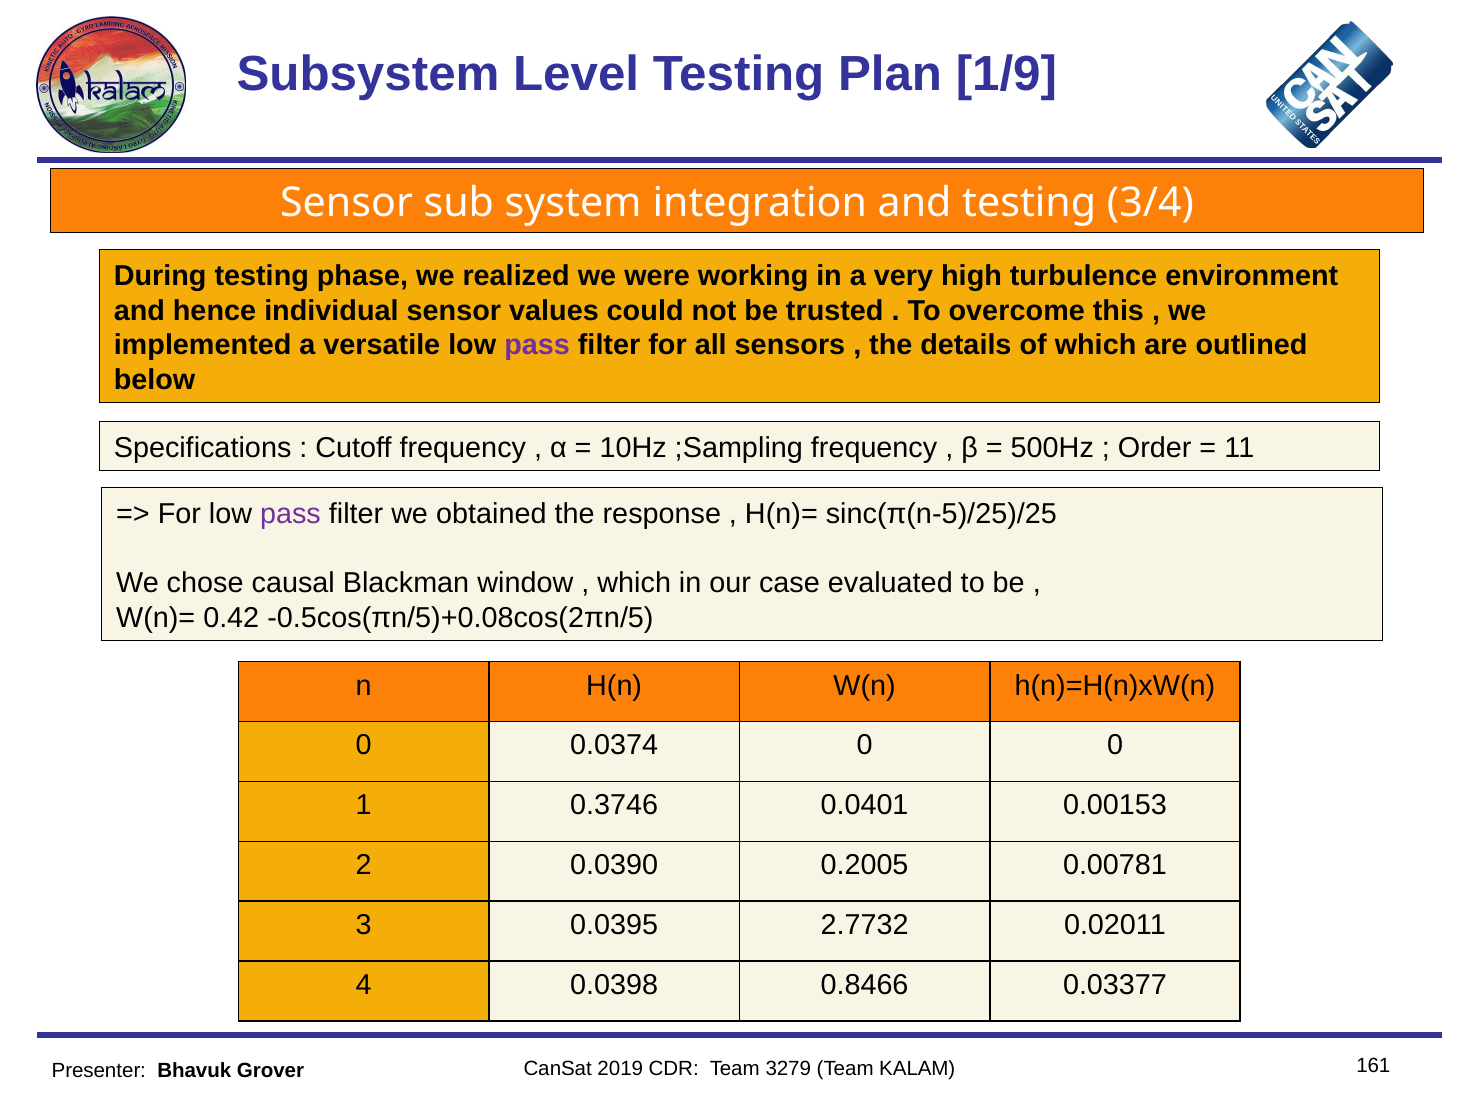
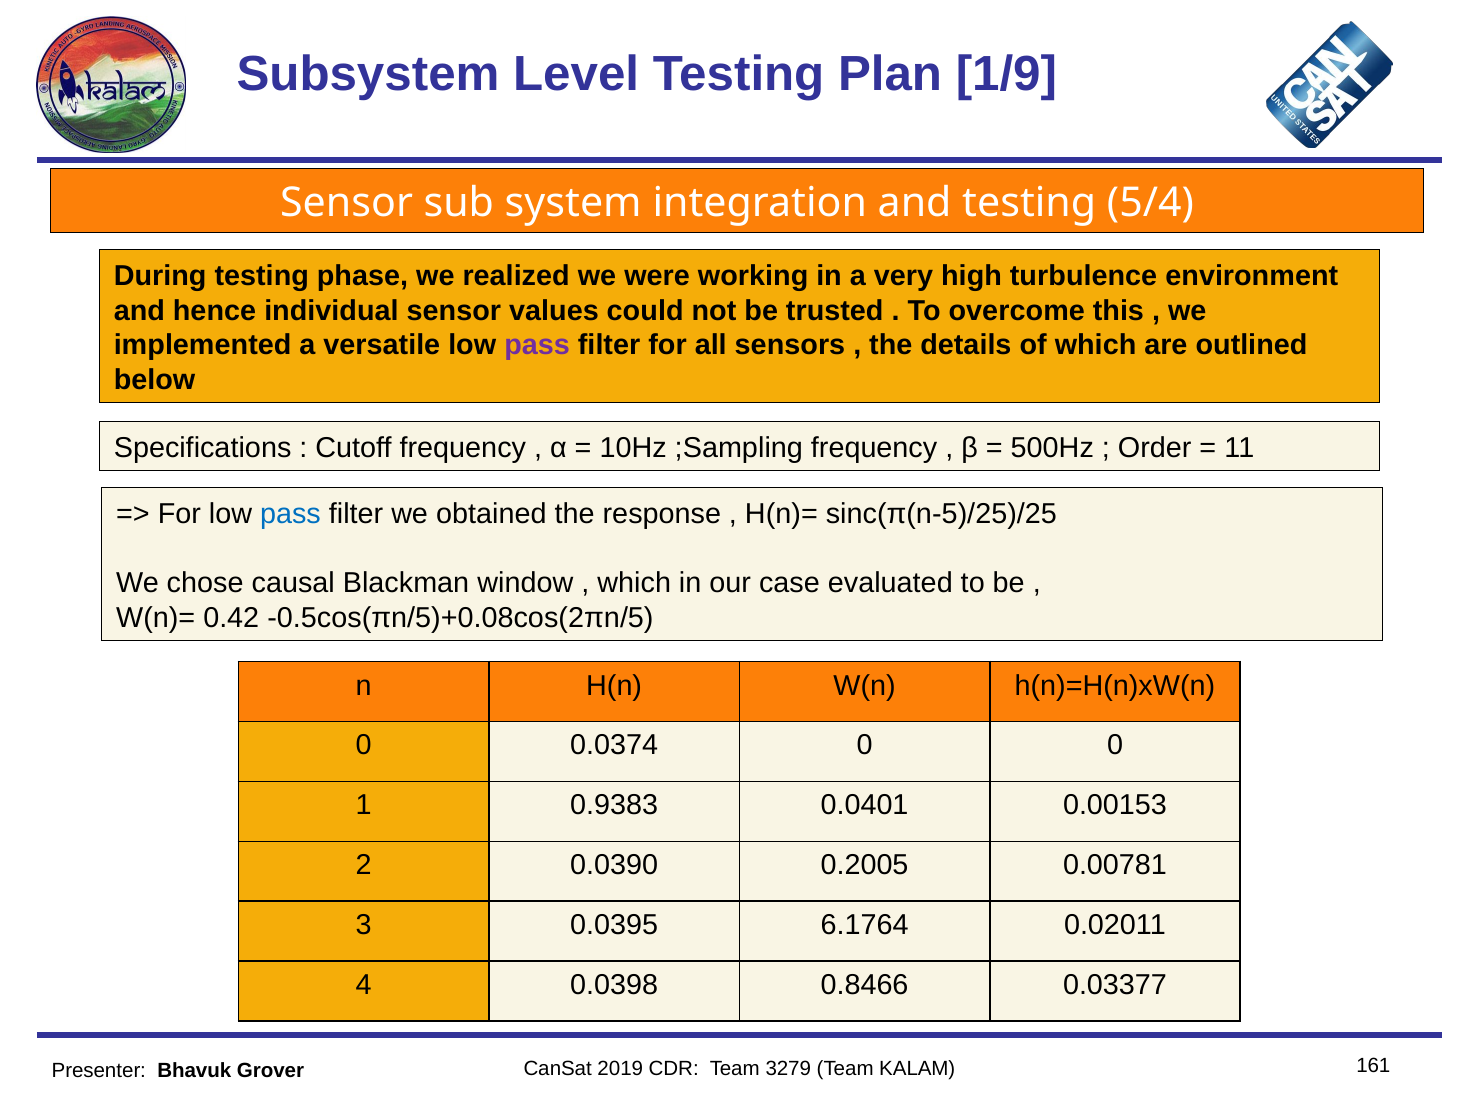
3/4: 3/4 -> 5/4 (1151, 203)
pass colour: purple -> blue (291, 515)
0.3746: 0.3746 -> 0.9383 (614, 806)
2.7732: 2.7732 -> 6.1764 (865, 926)
